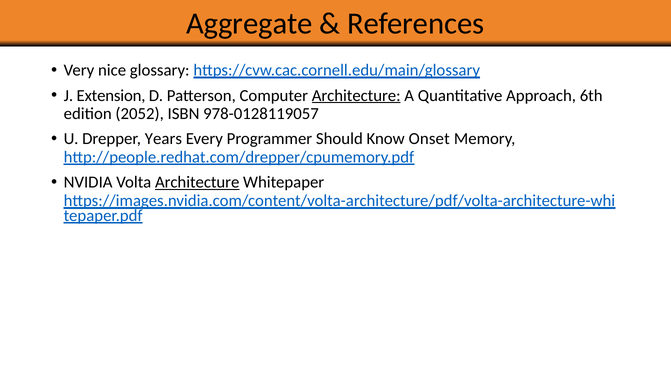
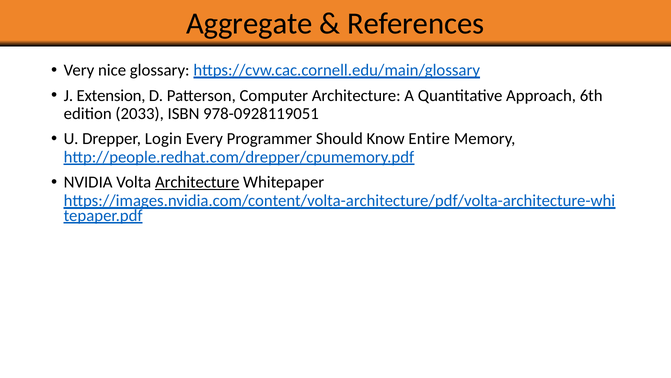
Architecture underline: present -> none (356, 95)
2052: 2052 -> 2033 (140, 113)
978-0128119057: 978-0128119057 -> 978-0928119051 (261, 113)
Years: Years -> Login (163, 139)
Onset: Onset -> Entire (429, 139)
